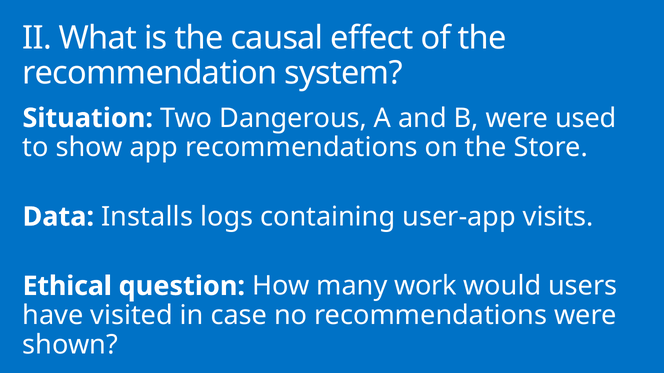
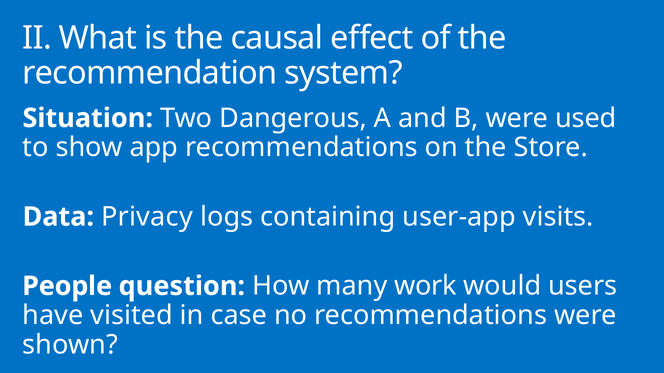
Installs: Installs -> Privacy (147, 217)
Ethical: Ethical -> People (67, 286)
